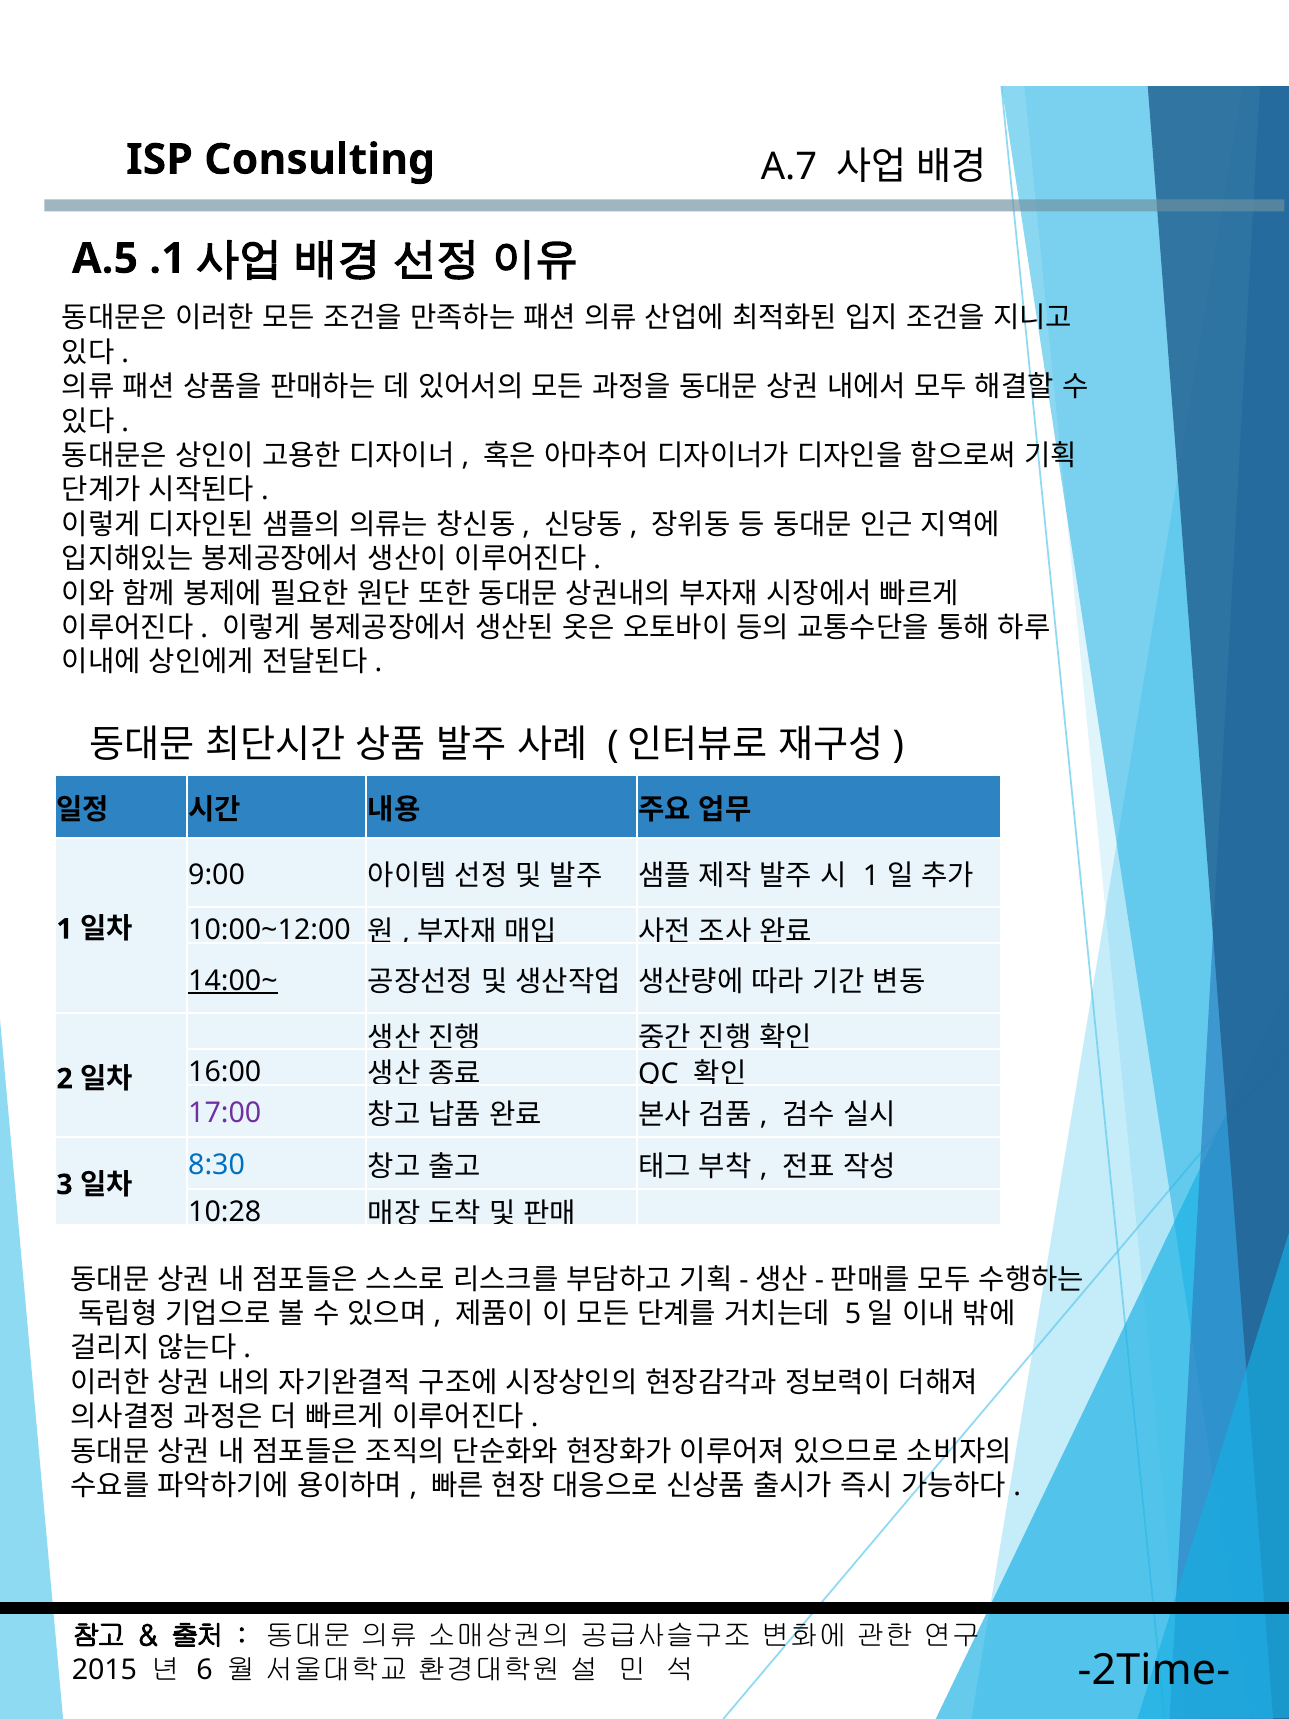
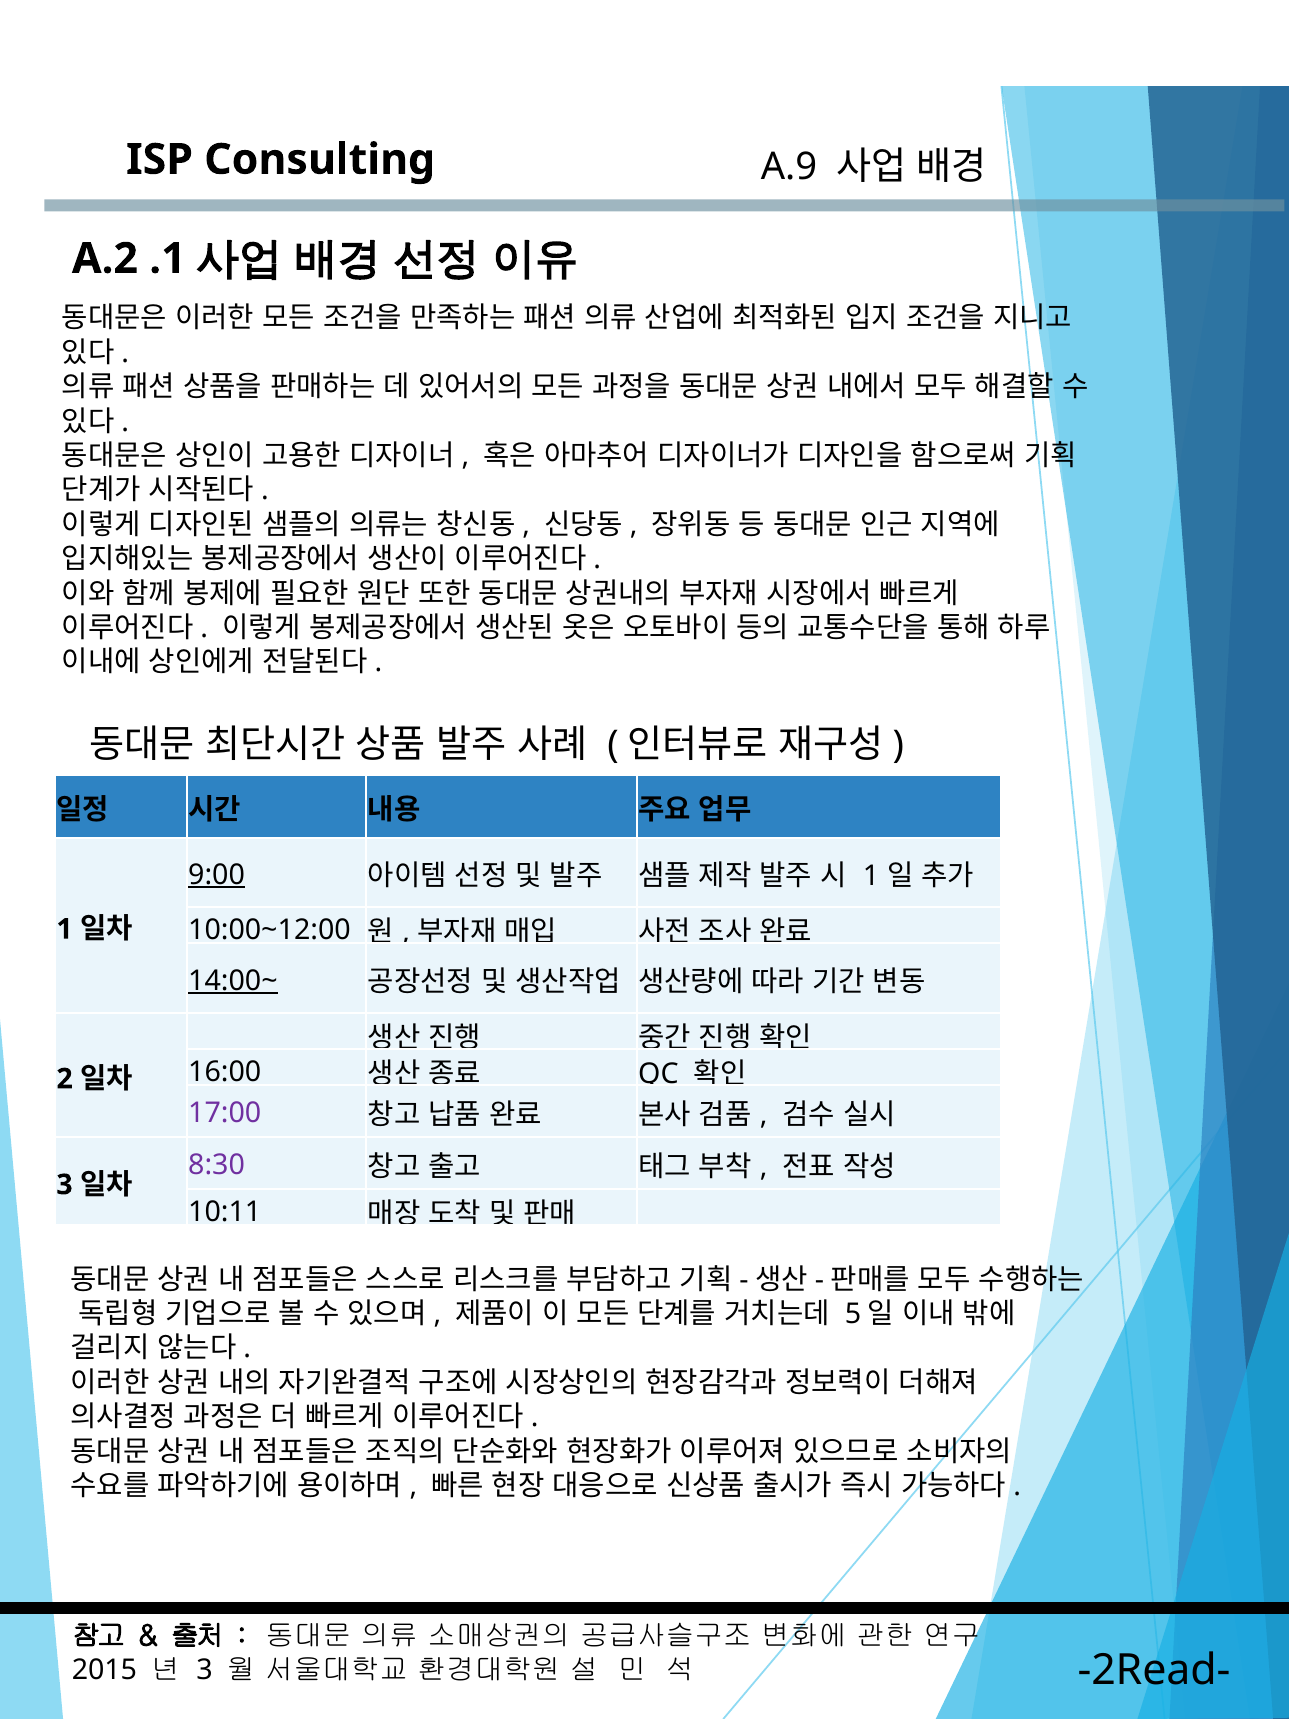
A.7: A.7 -> A.9 (789, 166)
A.5: A.5 -> A.2 (105, 259)
9:00 underline: none -> present (217, 875)
8:30 colour: blue -> purple (217, 1165)
10:28: 10:28 -> 10:11 (225, 1211)
-2Time-: -2Time- -> -2Read- (1154, 1670)
6: 6 -> 3 (204, 1670)
